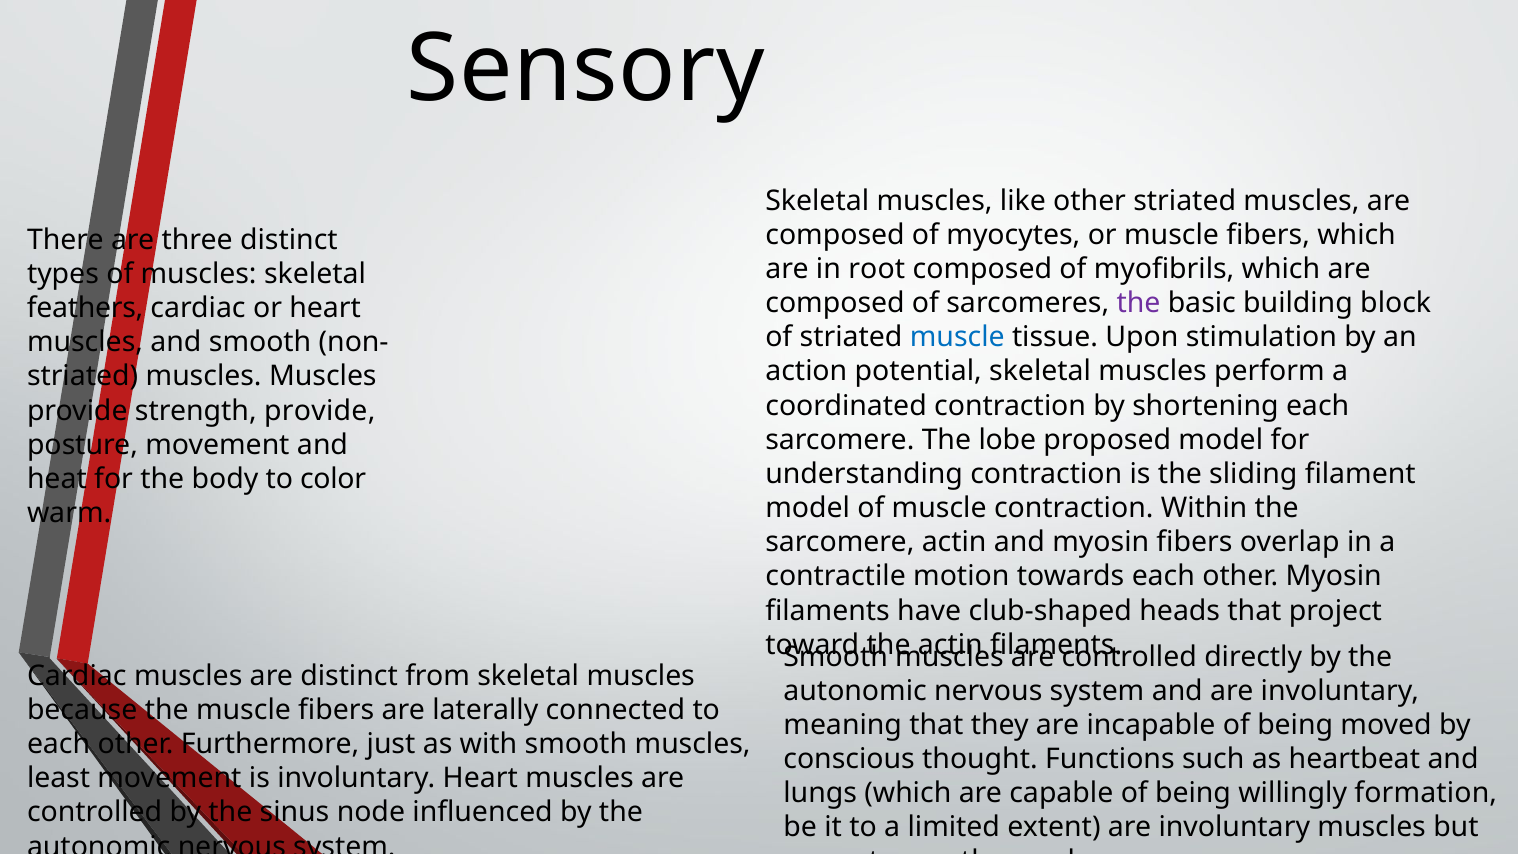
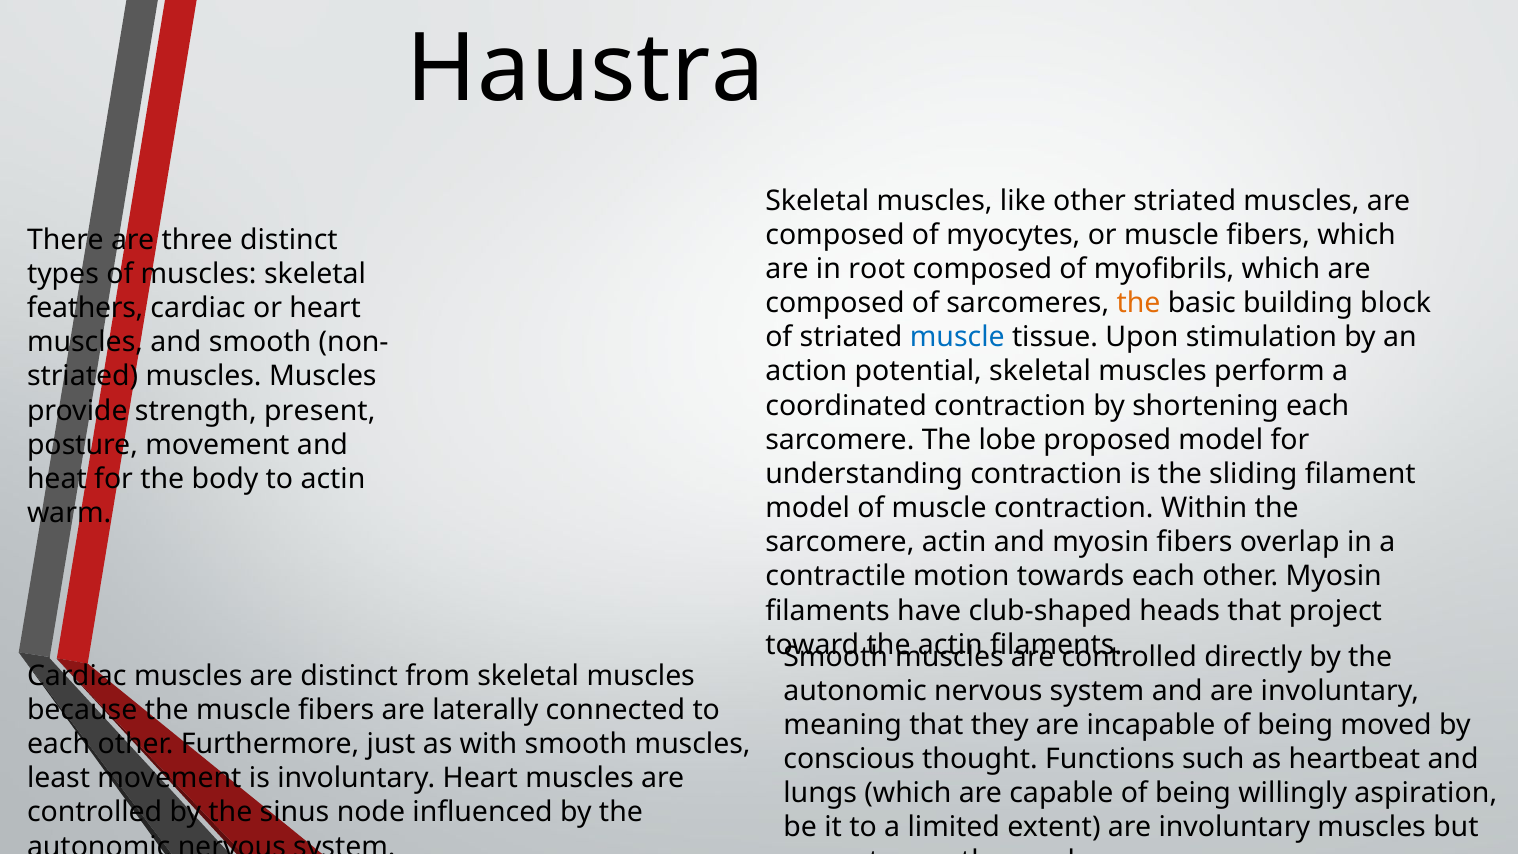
Sensory: Sensory -> Haustra (586, 69)
the colour: purple -> orange (1138, 303)
strength provide: provide -> present (320, 411)
to color: color -> actin (333, 479)
formation: formation -> aspiration (1426, 793)
